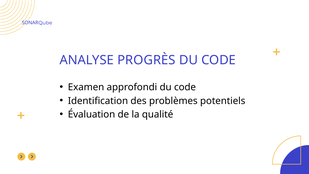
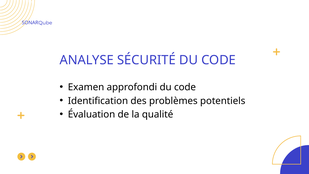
PROGRÈS: PROGRÈS -> SÉCURITÉ (146, 60)
